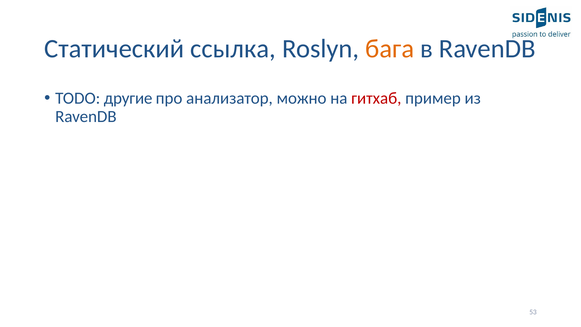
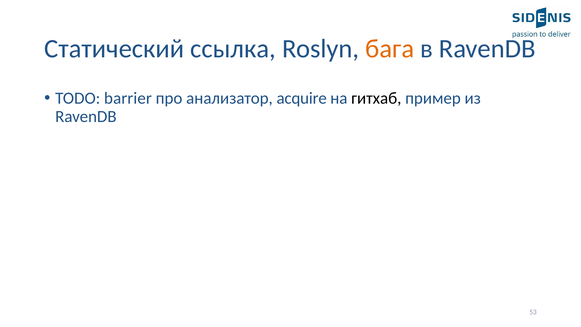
другие: другие -> barrier (128, 98)
можно: можно -> acquire (302, 98)
гитхаб colour: red -> black (376, 98)
